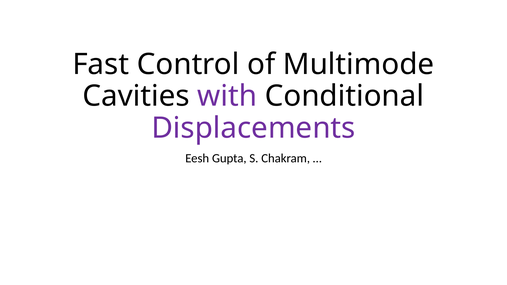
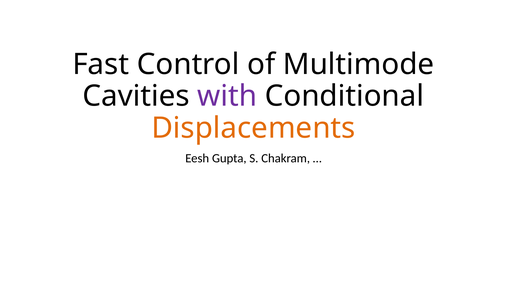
Displacements colour: purple -> orange (253, 128)
